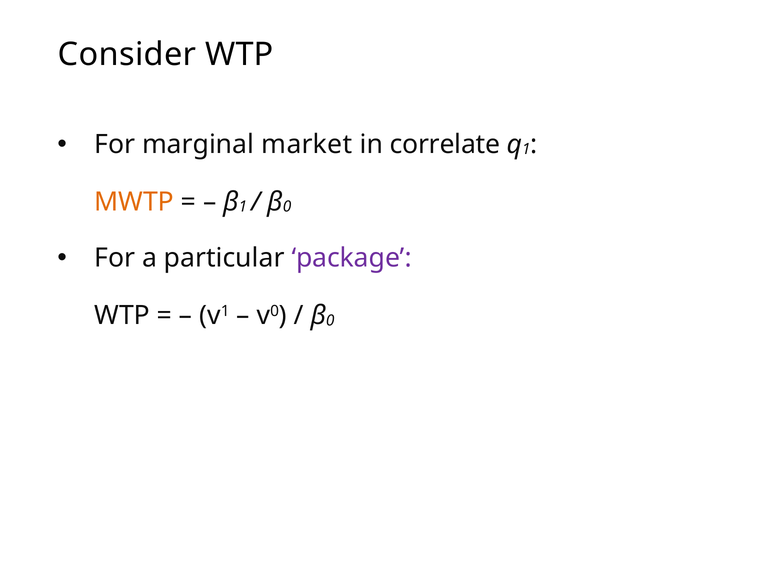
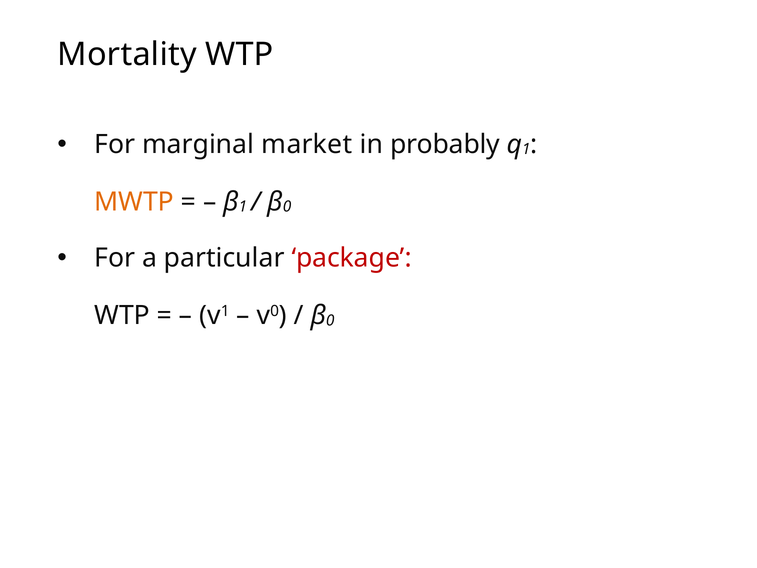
Consider: Consider -> Mortality (127, 55)
correlate: correlate -> probably (445, 144)
package colour: purple -> red (352, 258)
